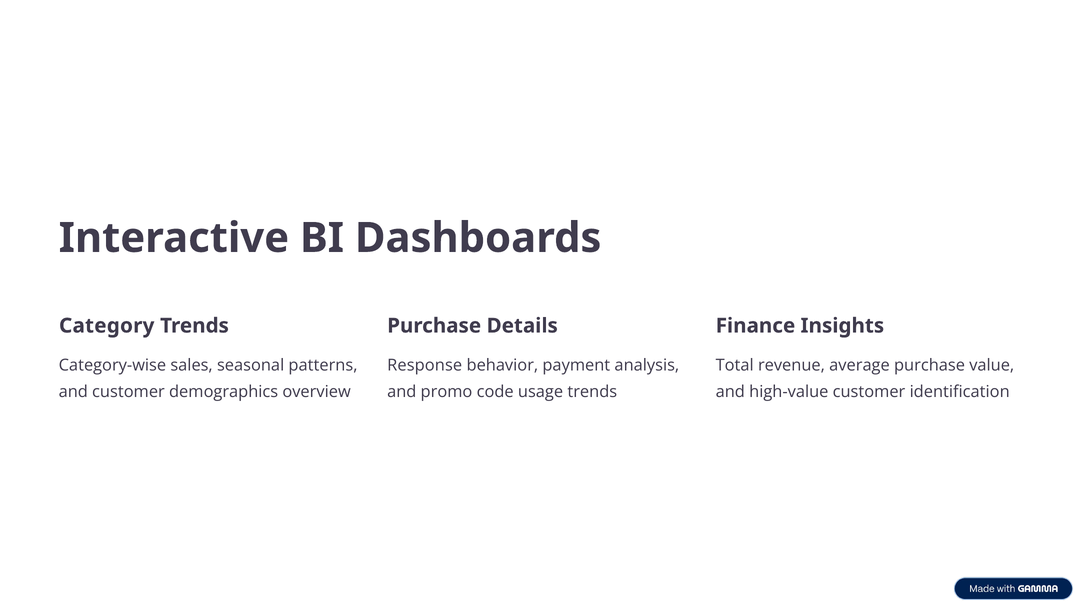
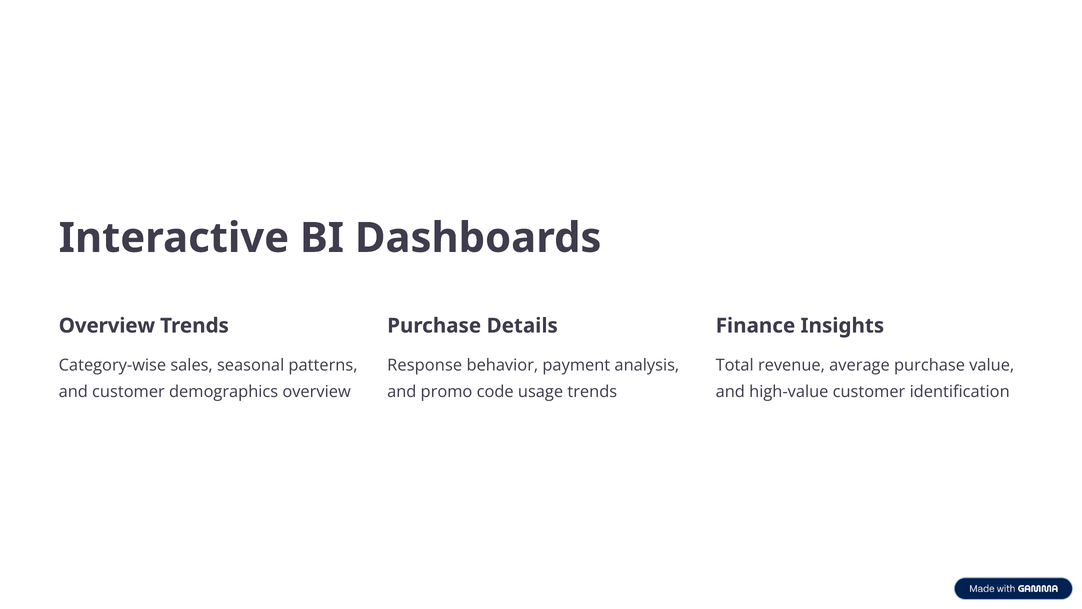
Category: Category -> Overview (107, 326)
